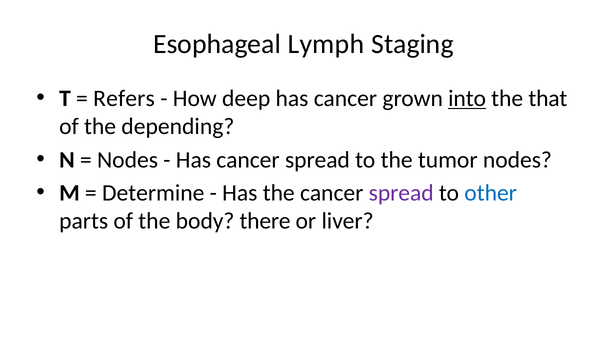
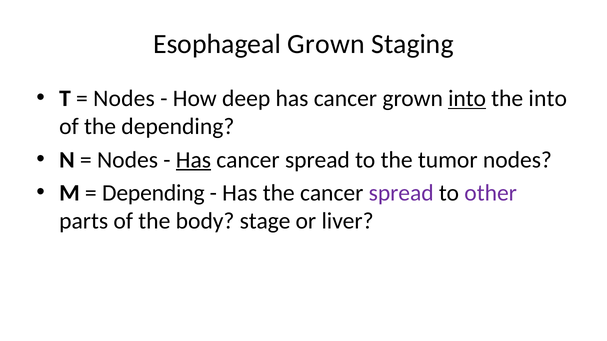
Esophageal Lymph: Lymph -> Grown (326, 44)
Refers: Refers -> Nodes (124, 99)
the that: that -> into (548, 99)
Has underline: none -> present (193, 160)
Determine: Determine -> Depending (153, 193)
other colour: blue -> purple (491, 193)
there: there -> stage (265, 221)
